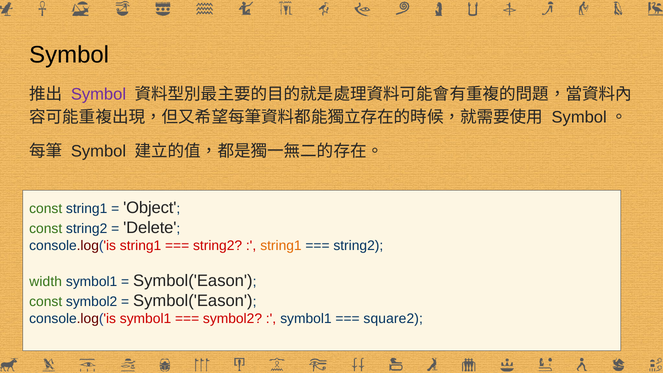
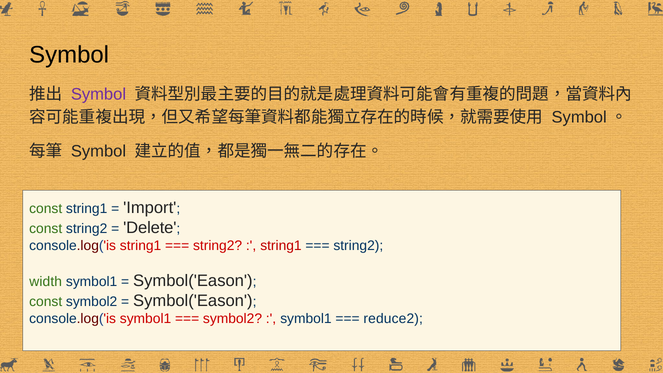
Object: Object -> Import (150, 208)
string1 colour: orange -> red (281, 246)
square2: square2 -> reduce2 (393, 319)
